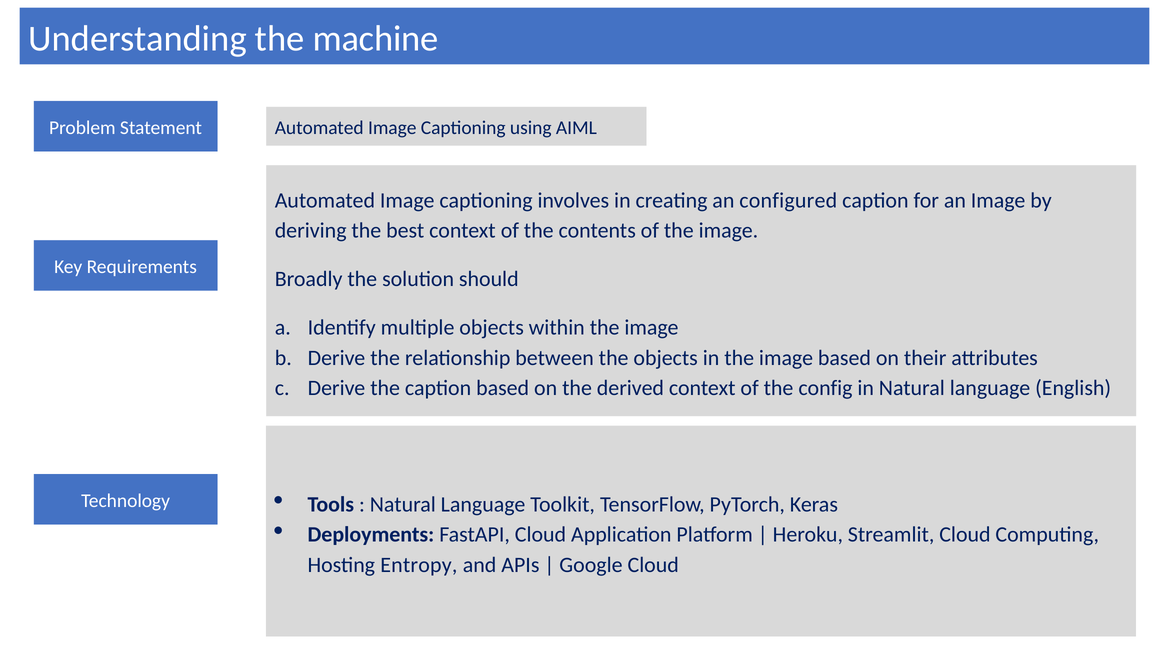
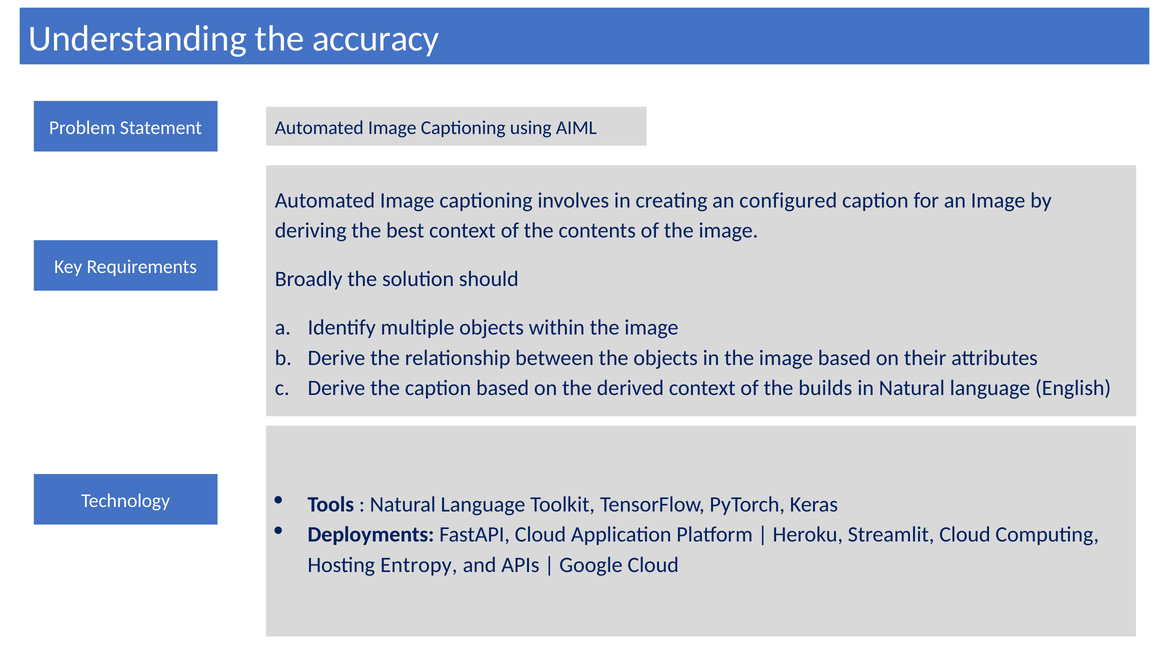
machine: machine -> accuracy (376, 39)
config: config -> builds (825, 388)
